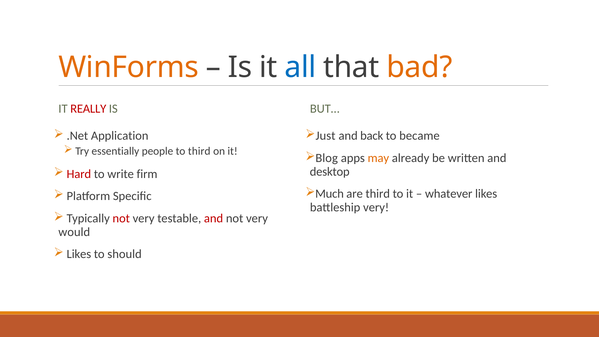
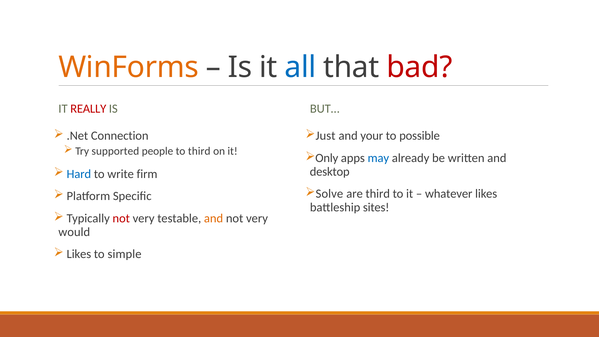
bad colour: orange -> red (419, 67)
Application: Application -> Connection (120, 136)
back: back -> your (372, 136)
became: became -> possible (420, 136)
essentially: essentially -> supported (115, 151)
Blog: Blog -> Only (327, 158)
may colour: orange -> blue (378, 158)
Hard colour: red -> blue (79, 174)
Much: Much -> Solve (329, 194)
battleship very: very -> sites (376, 207)
and colour: red -> orange (214, 218)
should: should -> simple (125, 254)
